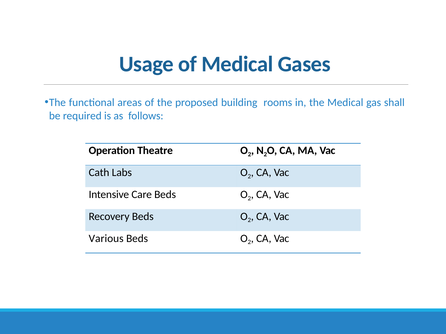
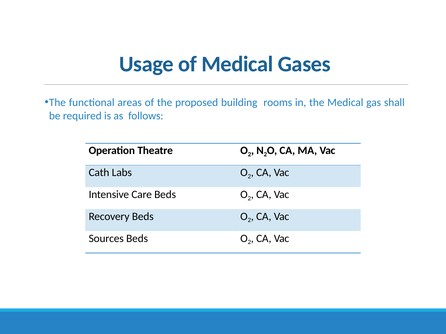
Various: Various -> Sources (106, 239)
